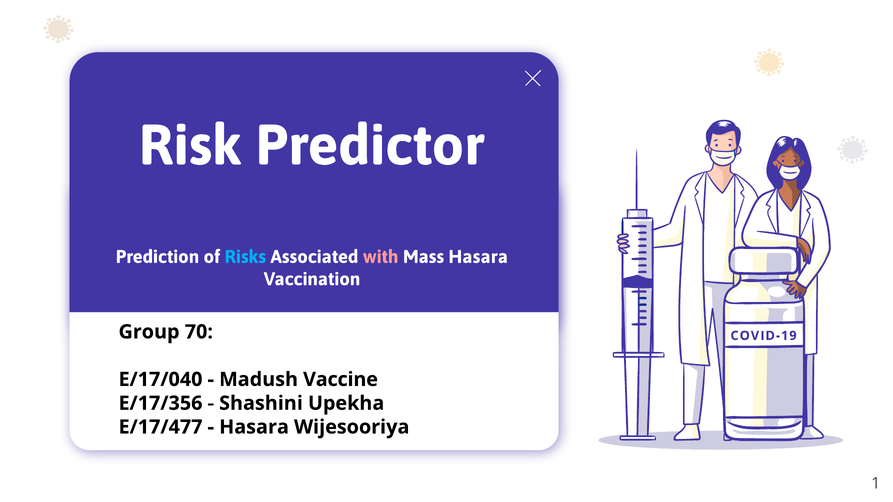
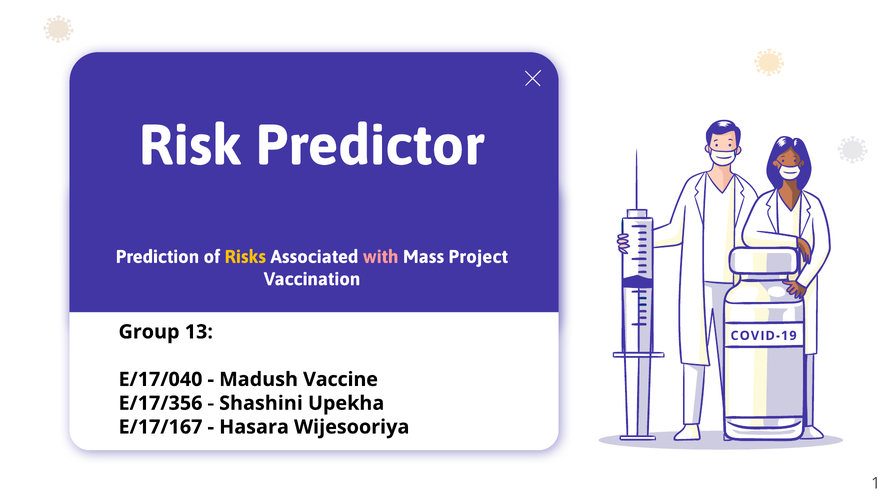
Risks colour: light blue -> yellow (245, 257)
Mass Hasara: Hasara -> Project (478, 257)
70: 70 -> 13 (199, 332)
E/17/477: E/17/477 -> E/17/167 (161, 427)
